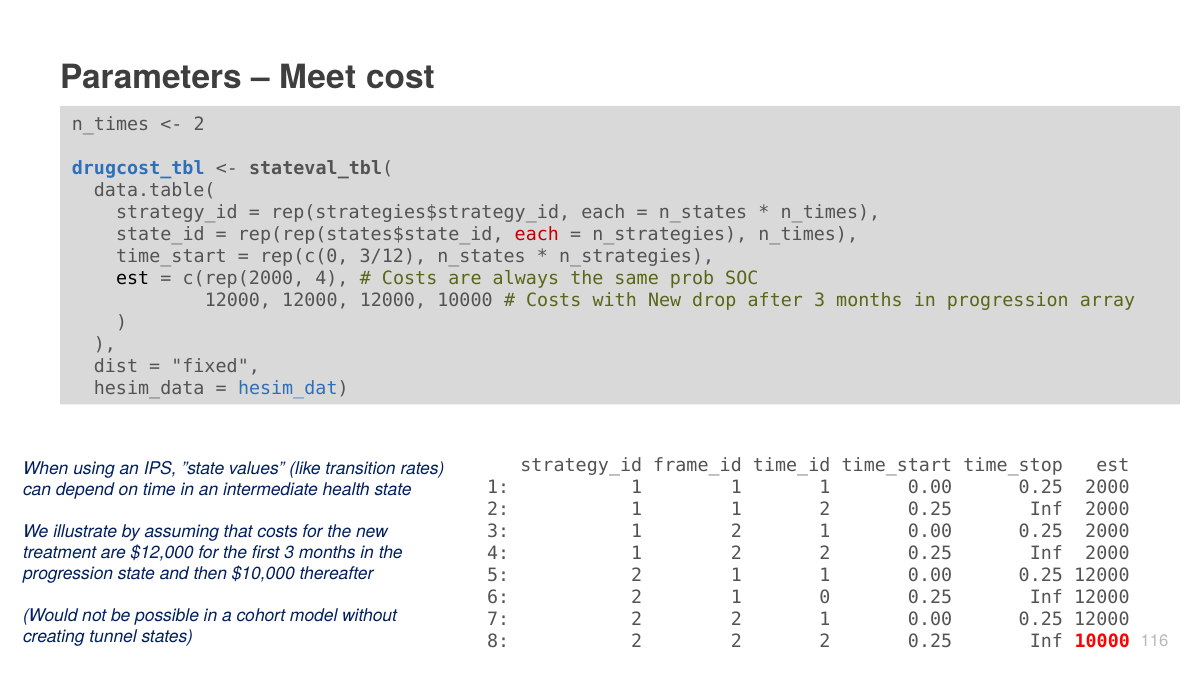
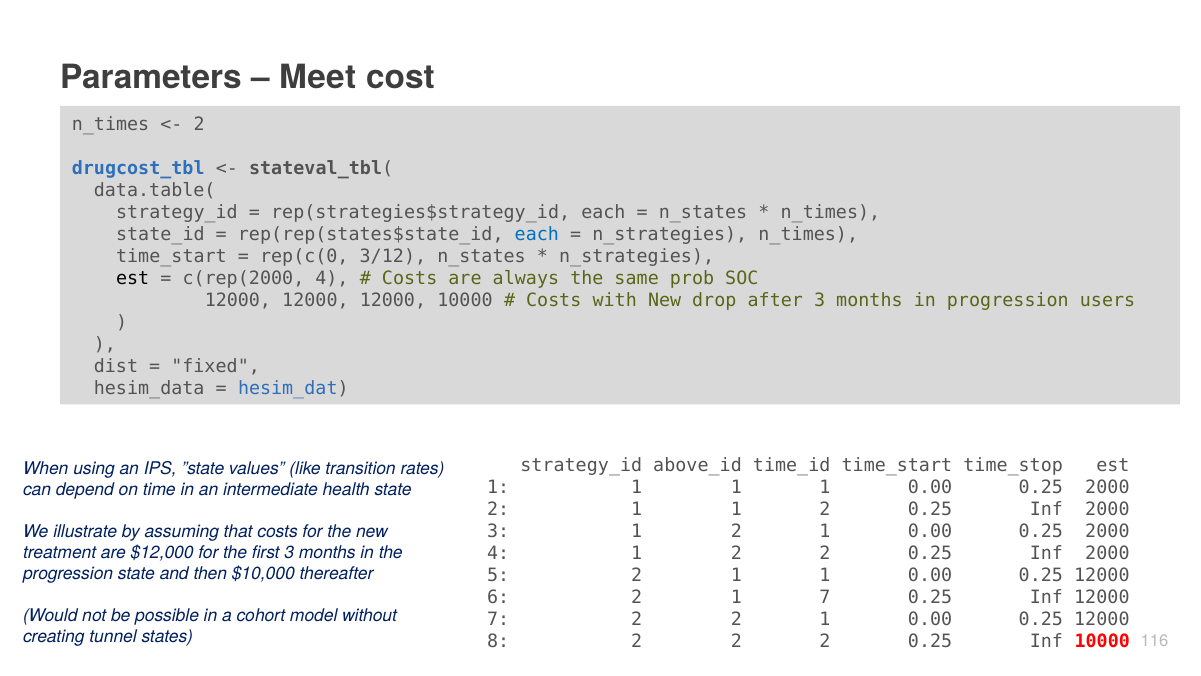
each colour: red -> blue (537, 234)
array: array -> users (1108, 300)
frame_id: frame_id -> above_id (698, 465)
1 0: 0 -> 7 (825, 597)
